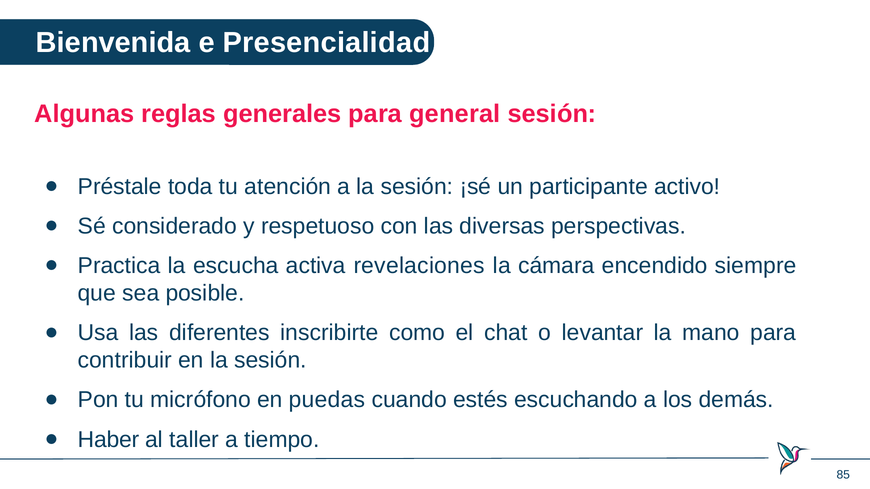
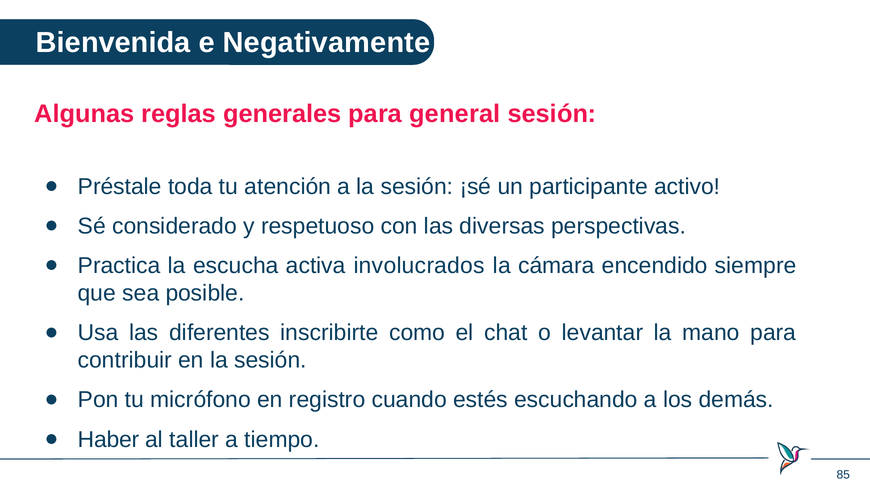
Presencialidad: Presencialidad -> Negativamente (327, 43)
revelaciones: revelaciones -> involucrados (419, 266)
puedas: puedas -> registro (327, 400)
